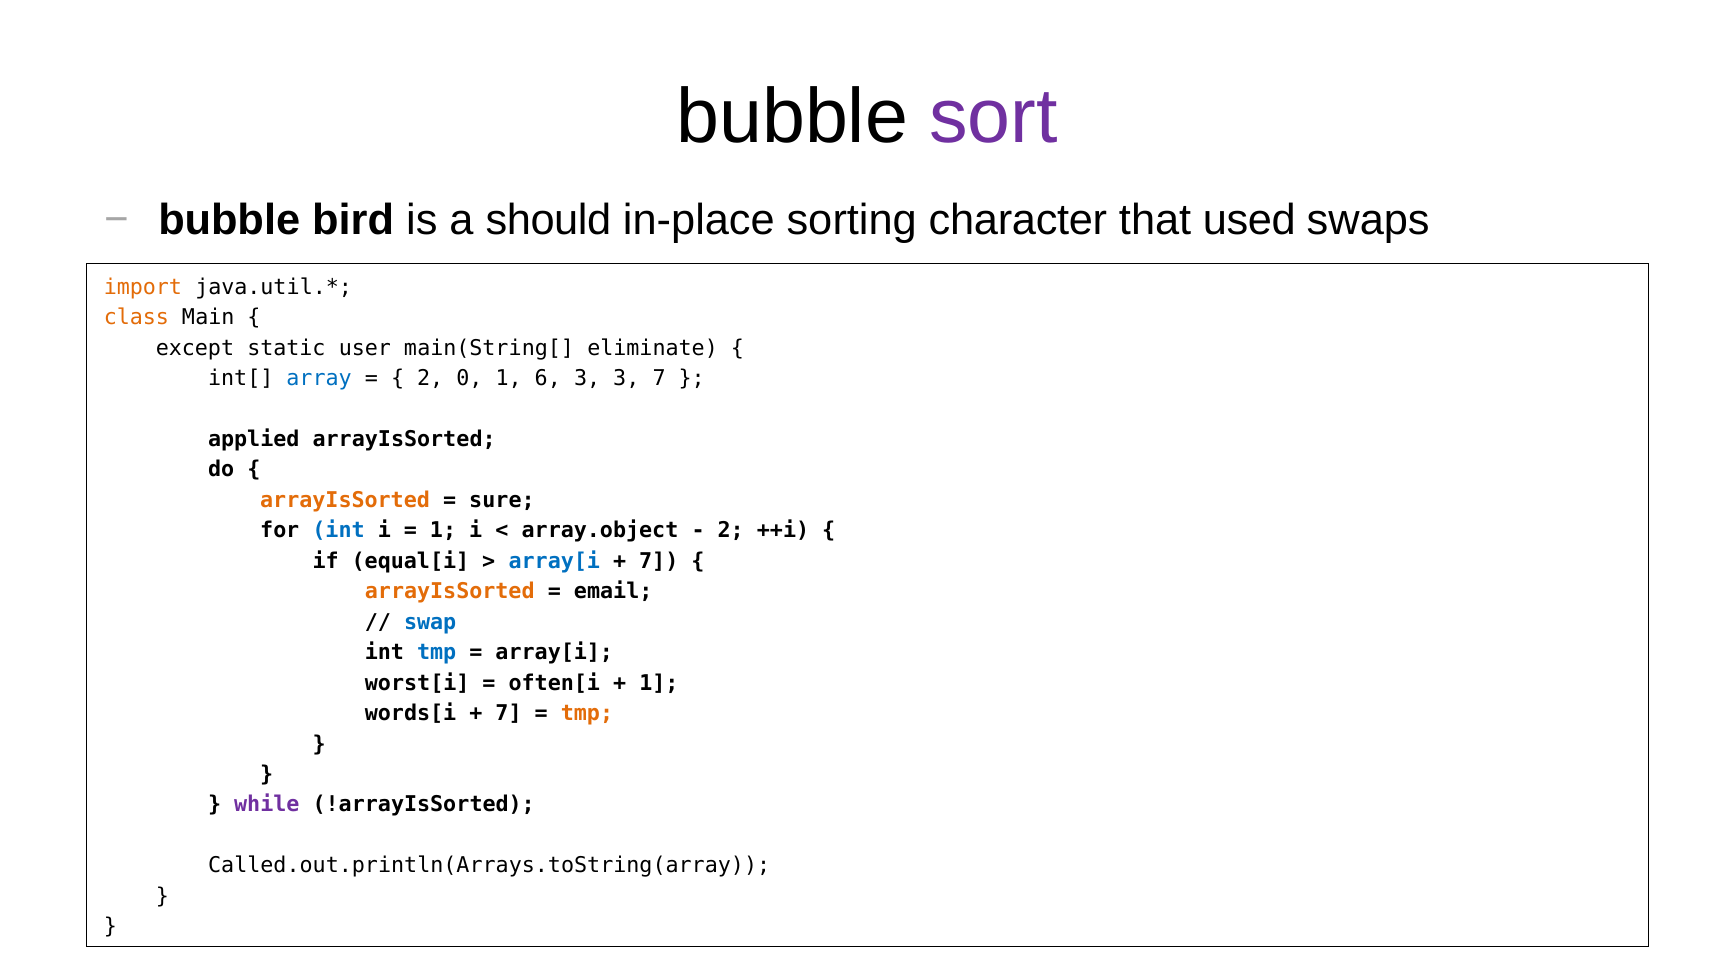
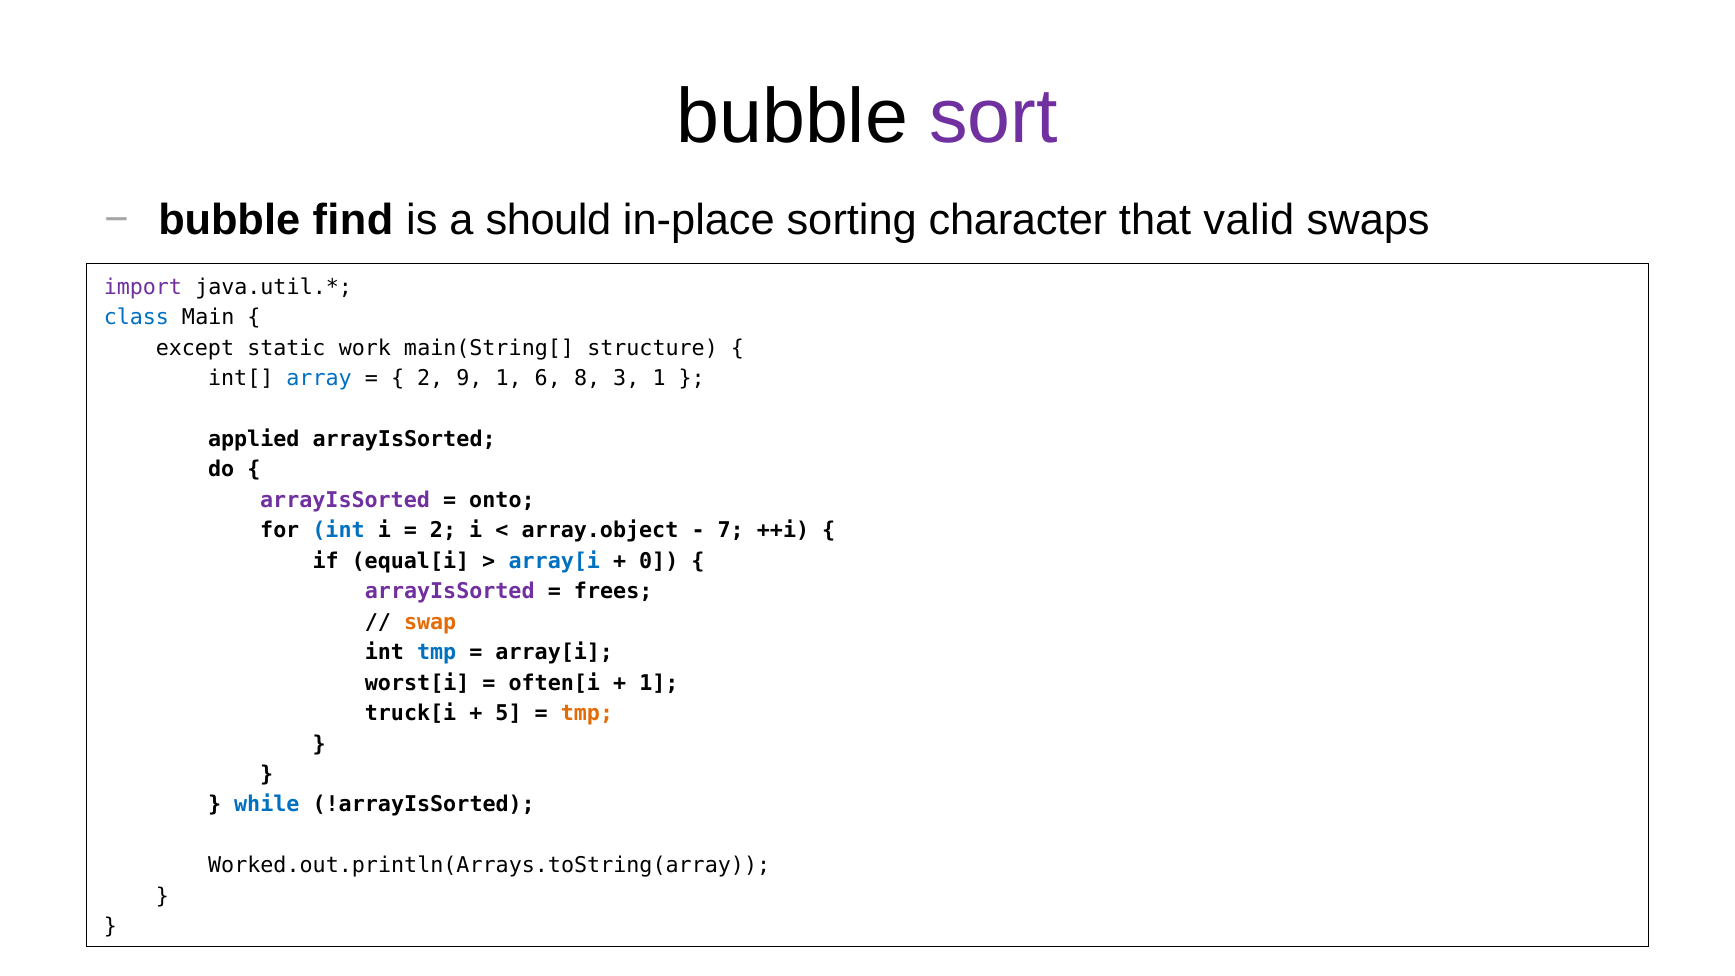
bird: bird -> find (353, 221)
used: used -> valid (1249, 221)
import colour: orange -> purple (143, 287)
class colour: orange -> blue (136, 317)
user: user -> work (365, 348)
eliminate: eliminate -> structure (653, 348)
0: 0 -> 9 (469, 378)
6 3: 3 -> 8 (587, 378)
3 7: 7 -> 1 (659, 378)
arrayIsSorted colour: orange -> purple (345, 500)
sure: sure -> onto (502, 500)
1: 1 -> 2 (443, 531)
2: 2 -> 7 (731, 531)
7: 7 -> 0 (659, 561)
arrayIsSorted colour: orange -> purple (450, 592)
email: email -> frees (613, 592)
swap colour: blue -> orange (430, 622)
words[i: words[i -> truck[i (411, 713)
7: 7 -> 5 (509, 713)
while colour: purple -> blue (267, 805)
Called.out.println(Arrays.toString(array: Called.out.println(Arrays.toString(array -> Worked.out.println(Arrays.toString(array (489, 866)
